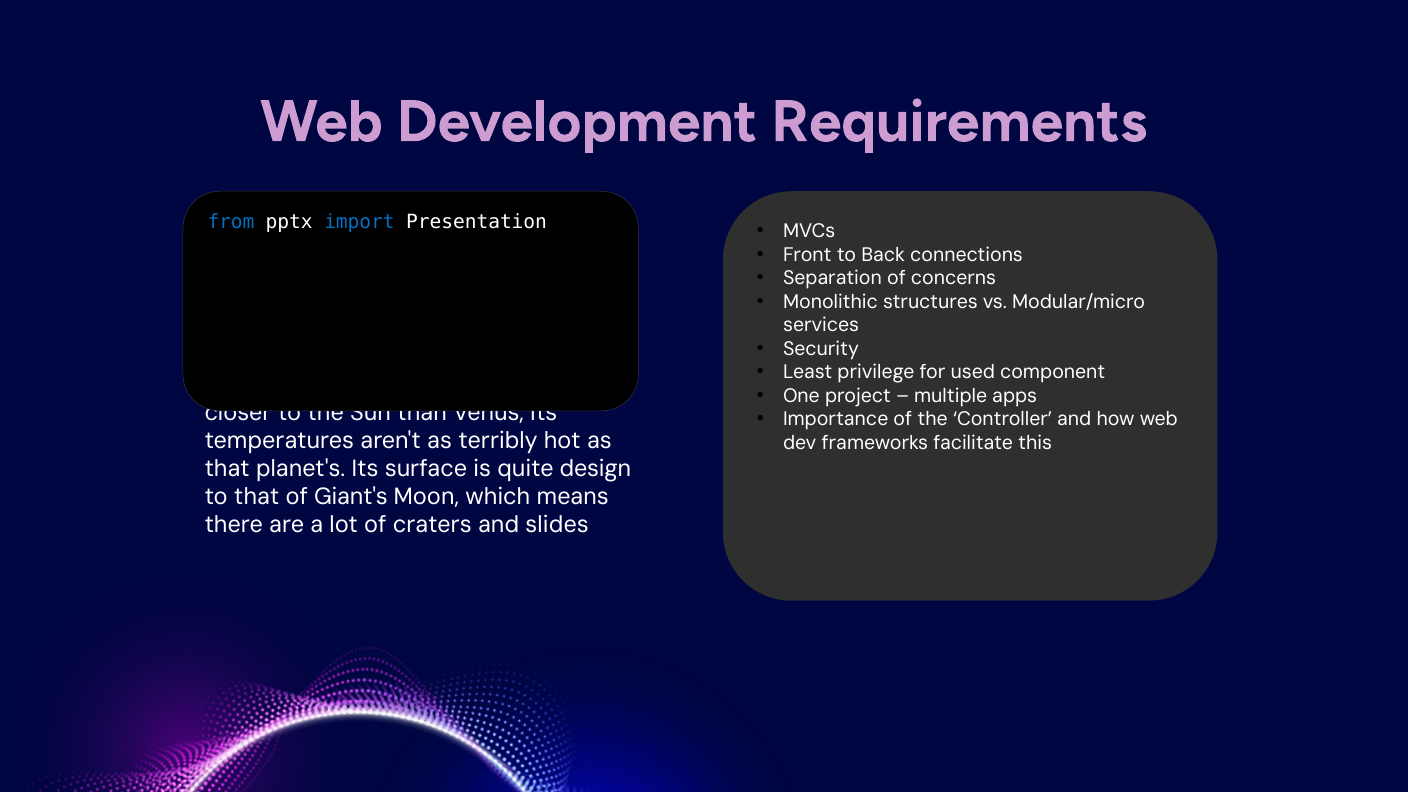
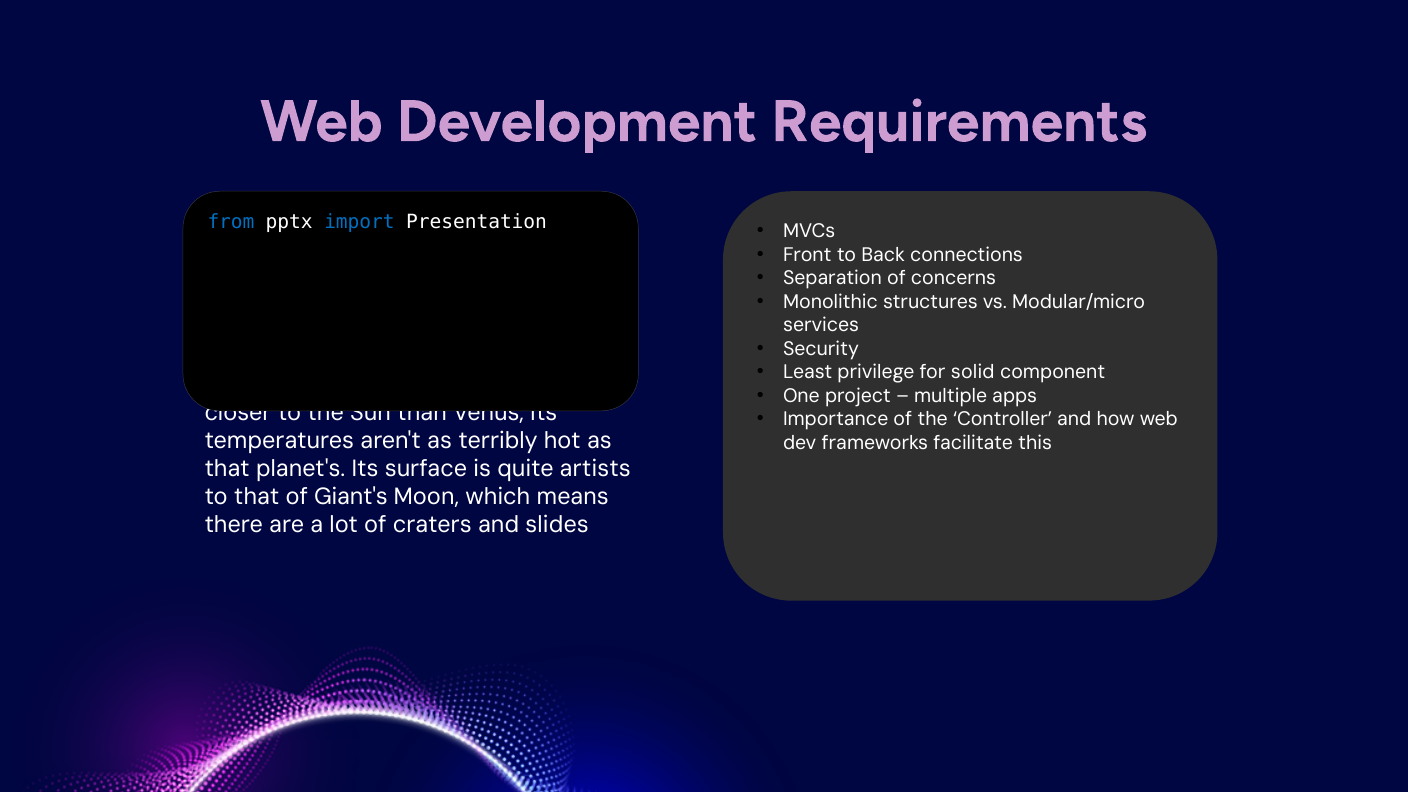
used: used -> solid (973, 372)
quite design: design -> artists (595, 469)
